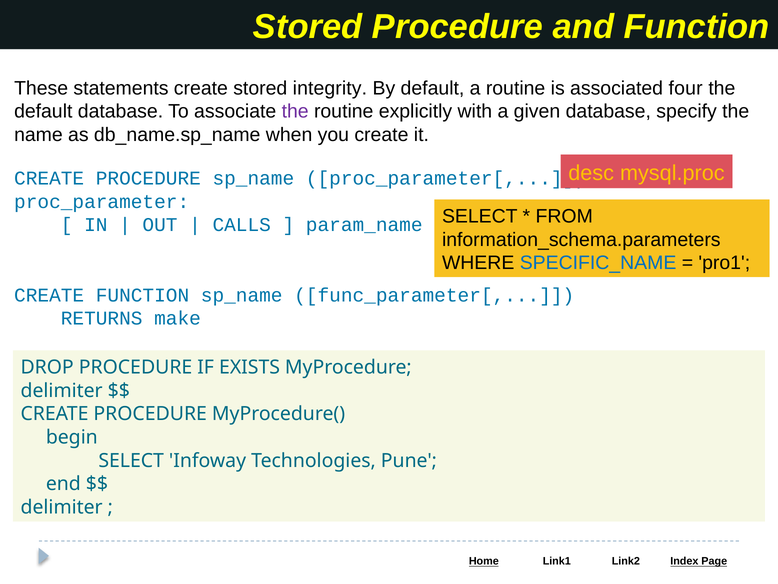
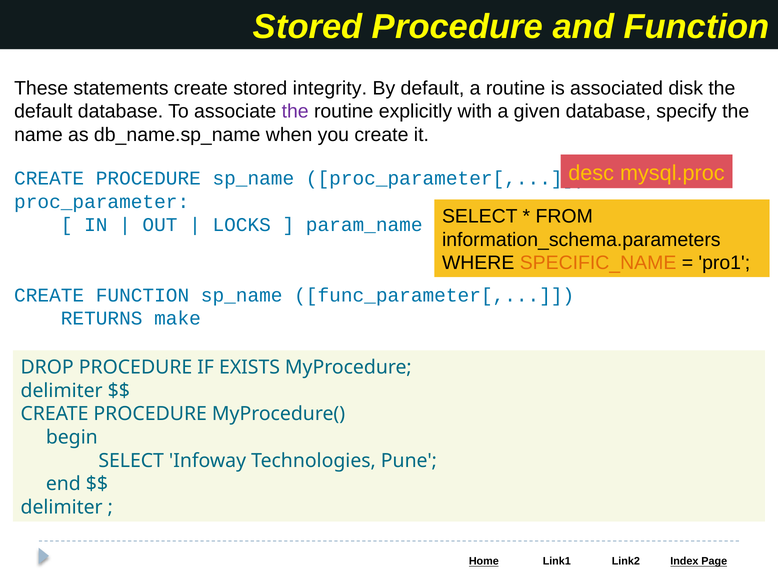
four: four -> disk (686, 88)
CALLS: CALLS -> LOCKS (242, 225)
SPECIFIC_NAME colour: blue -> orange (598, 263)
